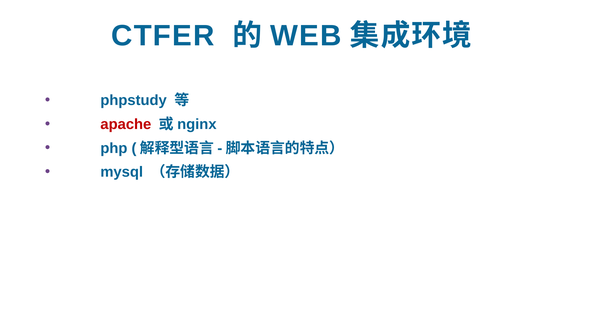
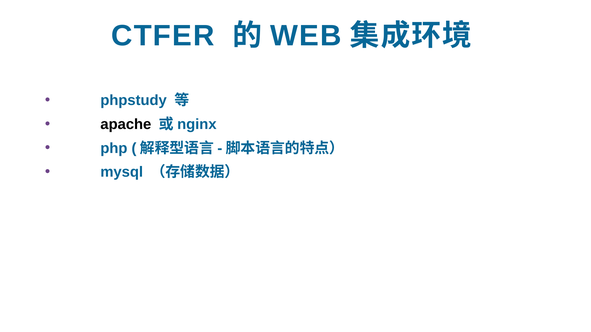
apache colour: red -> black (126, 124)
